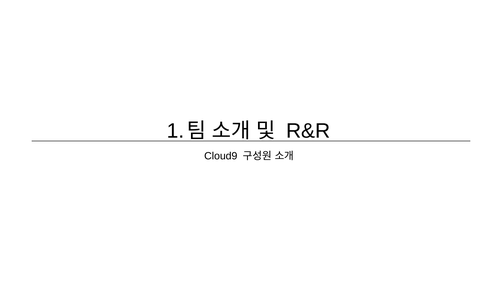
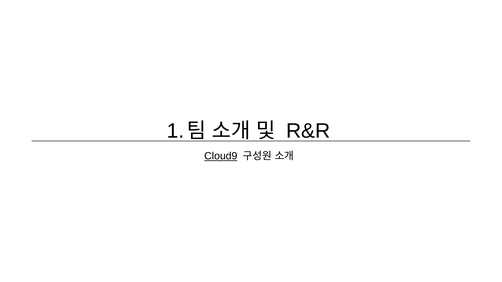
Cloud9 underline: none -> present (221, 156)
